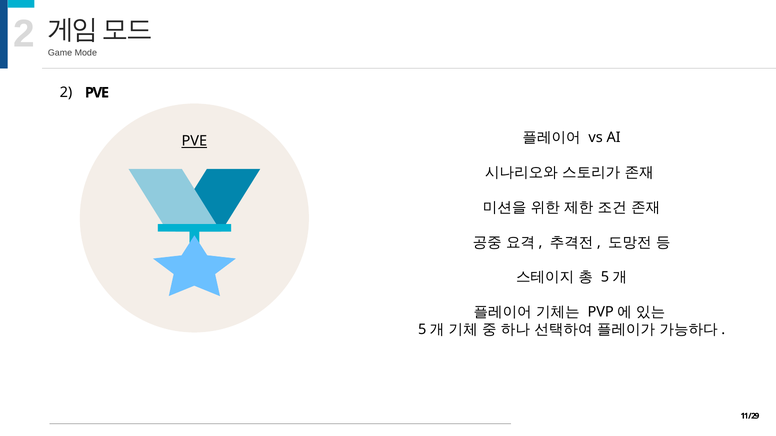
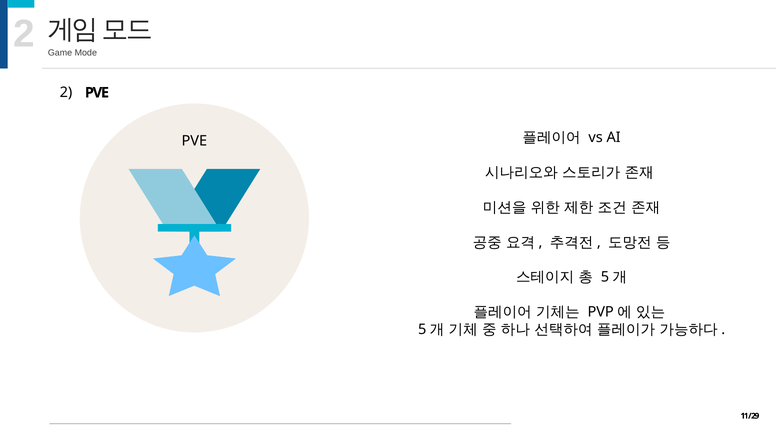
PVE underline: present -> none (194, 141)
